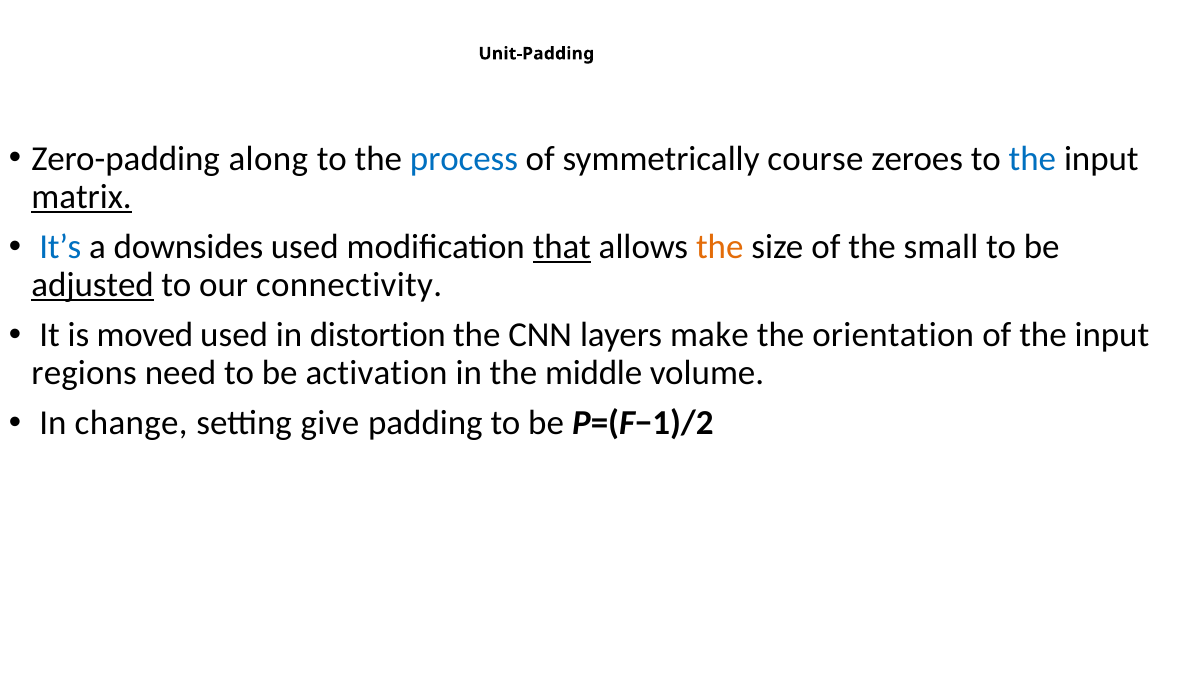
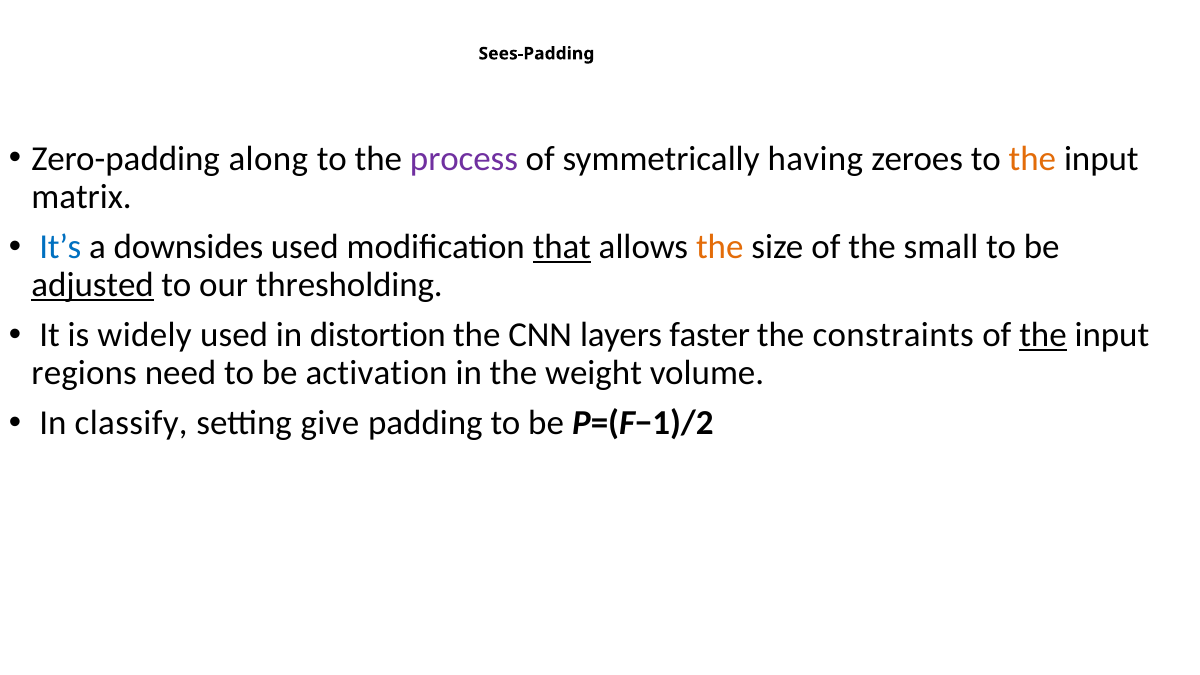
Unit-Padding: Unit-Padding -> Sees-Padding (536, 54)
process colour: blue -> purple (464, 159)
course: course -> having (815, 159)
the colour: blue -> orange (1032, 159)
matrix underline: present -> none (82, 197)
connectivity: connectivity -> thresholding (349, 285)
moved: moved -> widely (145, 335)
make: make -> faster (710, 335)
orientation: orientation -> constraints (893, 335)
the underline: none -> present (1043, 335)
middle: middle -> weight (593, 373)
change: change -> classify (131, 423)
